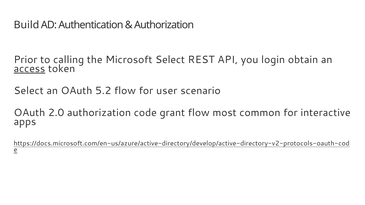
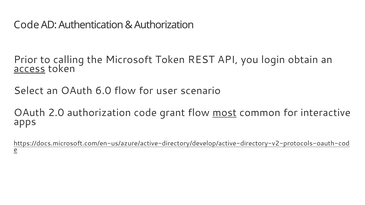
Build: Build -> Code (26, 25)
Microsoft Select: Select -> Token (170, 60)
5.2: 5.2 -> 6.0 (103, 91)
most underline: none -> present (225, 113)
